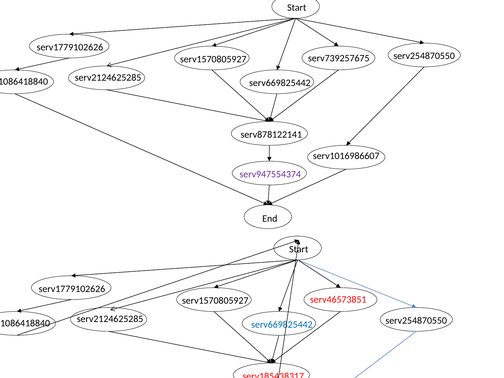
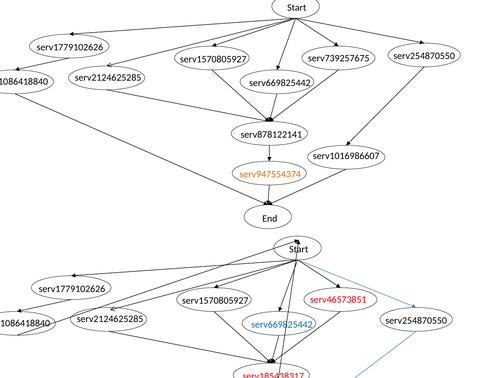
serv947554374 colour: purple -> orange (270, 174)
